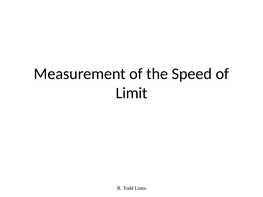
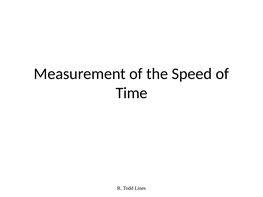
Limit: Limit -> Time (132, 93)
